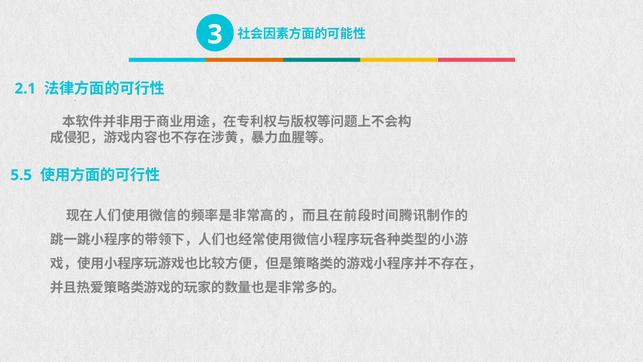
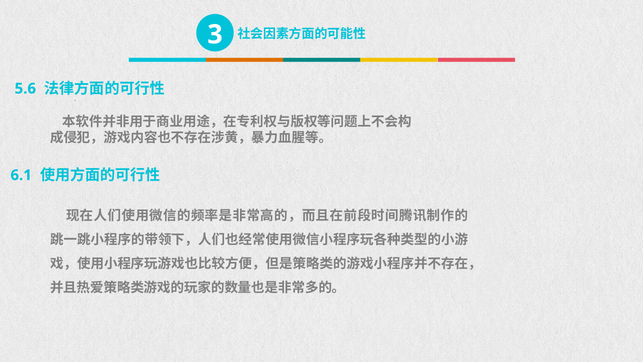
2.1: 2.1 -> 5.6 (25, 89)
5.5: 5.5 -> 6.1 (21, 175)
